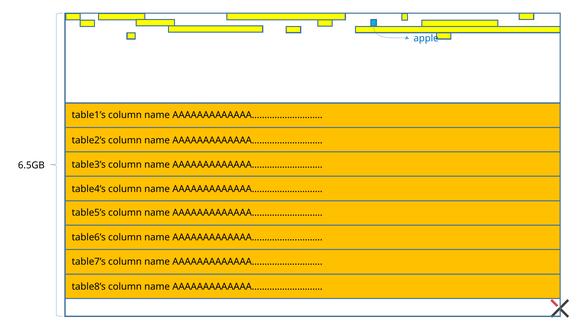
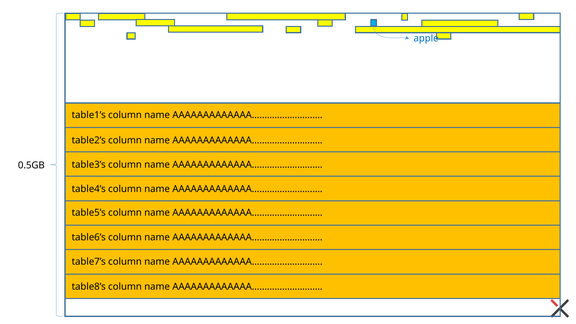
6.5GB: 6.5GB -> 0.5GB (31, 165)
